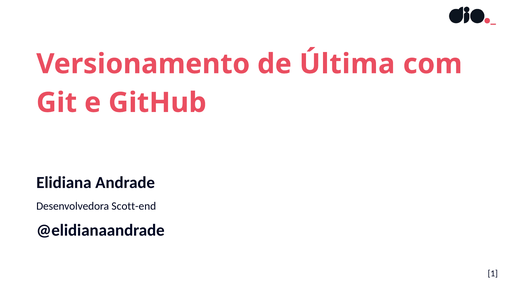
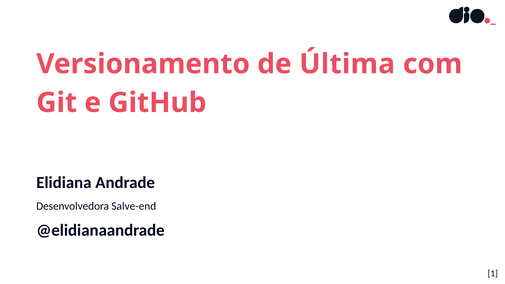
Scott-end: Scott-end -> Salve-end (134, 206)
